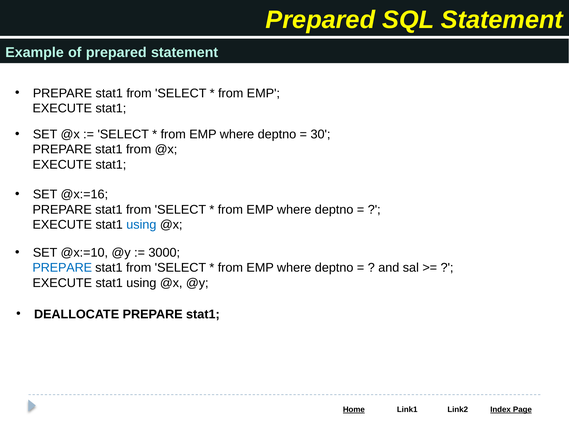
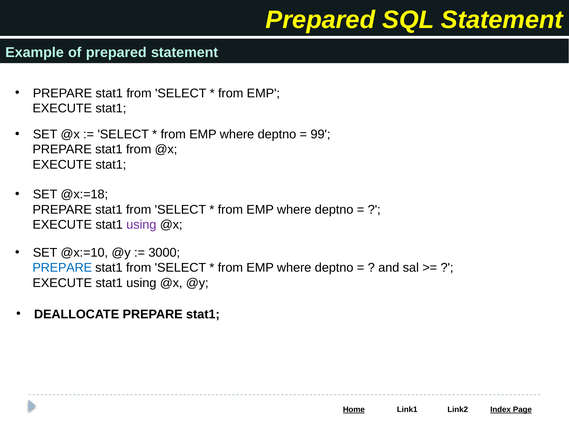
30: 30 -> 99 (320, 135)
@x:=16: @x:=16 -> @x:=18 (84, 195)
using colour: blue -> purple (141, 225)
